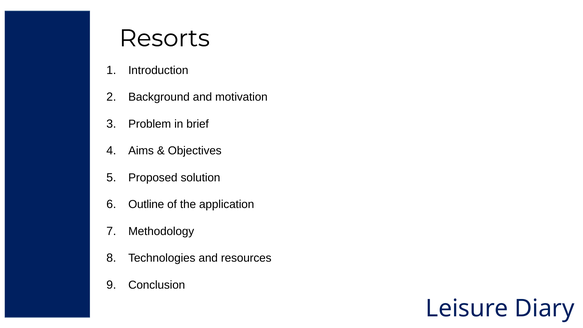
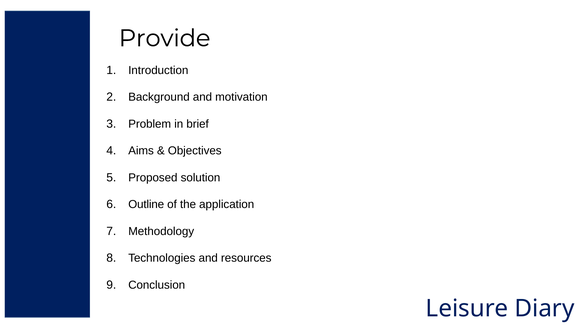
Resorts: Resorts -> Provide (165, 38)
